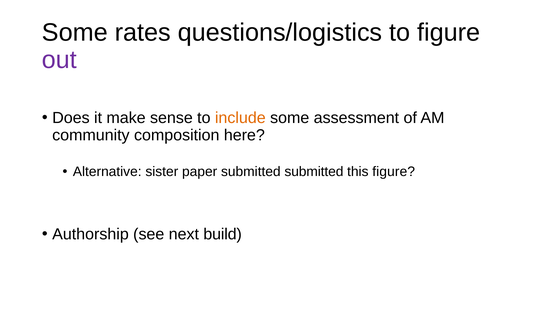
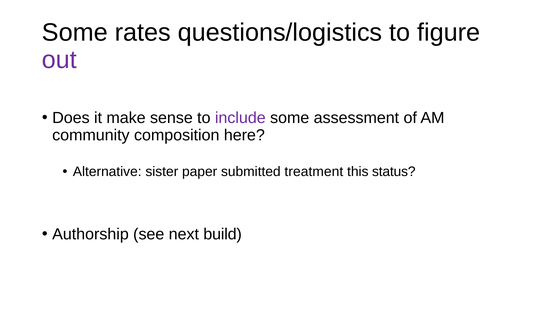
include colour: orange -> purple (240, 118)
submitted submitted: submitted -> treatment (314, 172)
this figure: figure -> status (394, 172)
